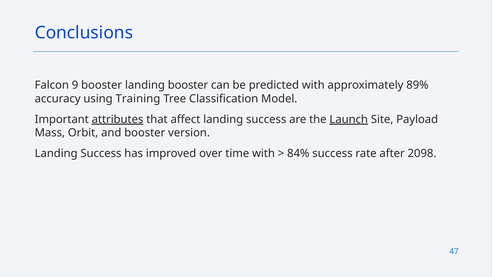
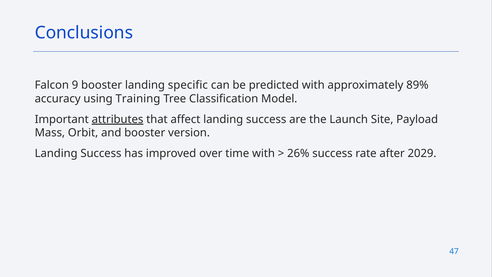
landing booster: booster -> specific (188, 85)
Launch underline: present -> none (349, 119)
84%: 84% -> 26% (298, 153)
2098: 2098 -> 2029 (422, 153)
